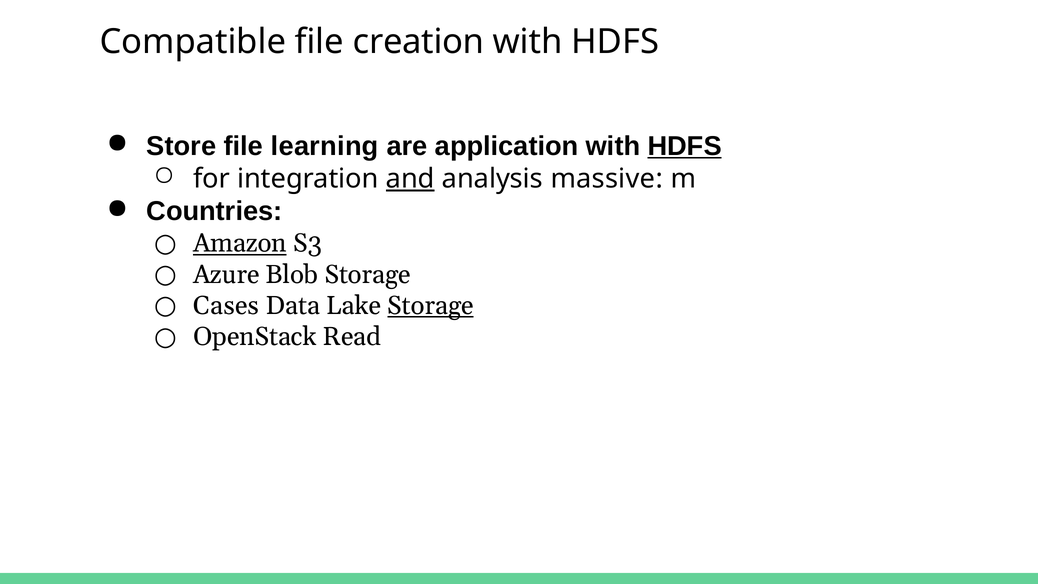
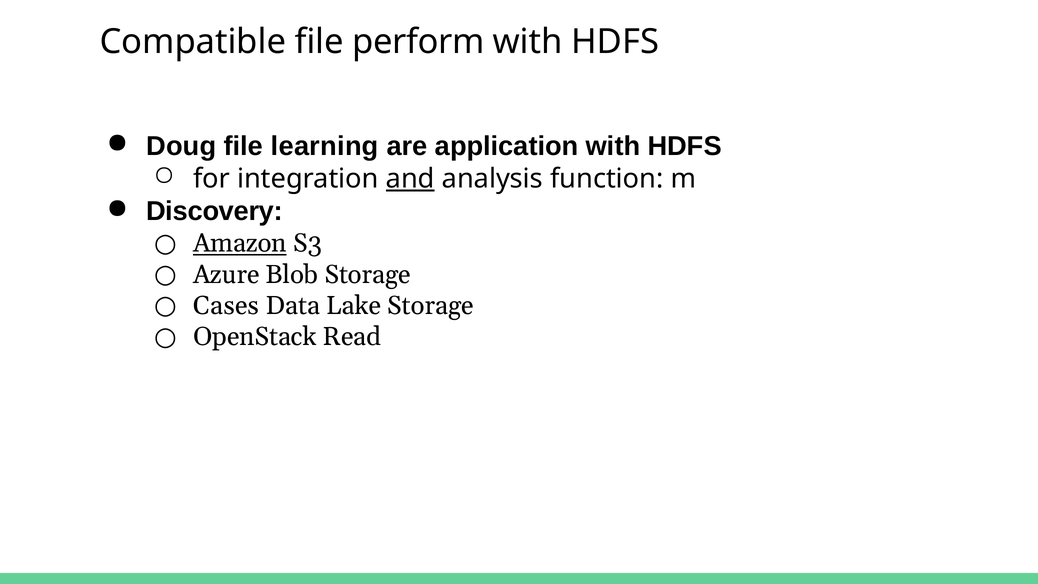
creation: creation -> perform (418, 42)
Store: Store -> Doug (181, 146)
HDFS underline: present -> none (685, 146)
massive: massive -> function (607, 179)
Countries: Countries -> Discovery (215, 211)
Storage underline: present -> none (431, 306)
